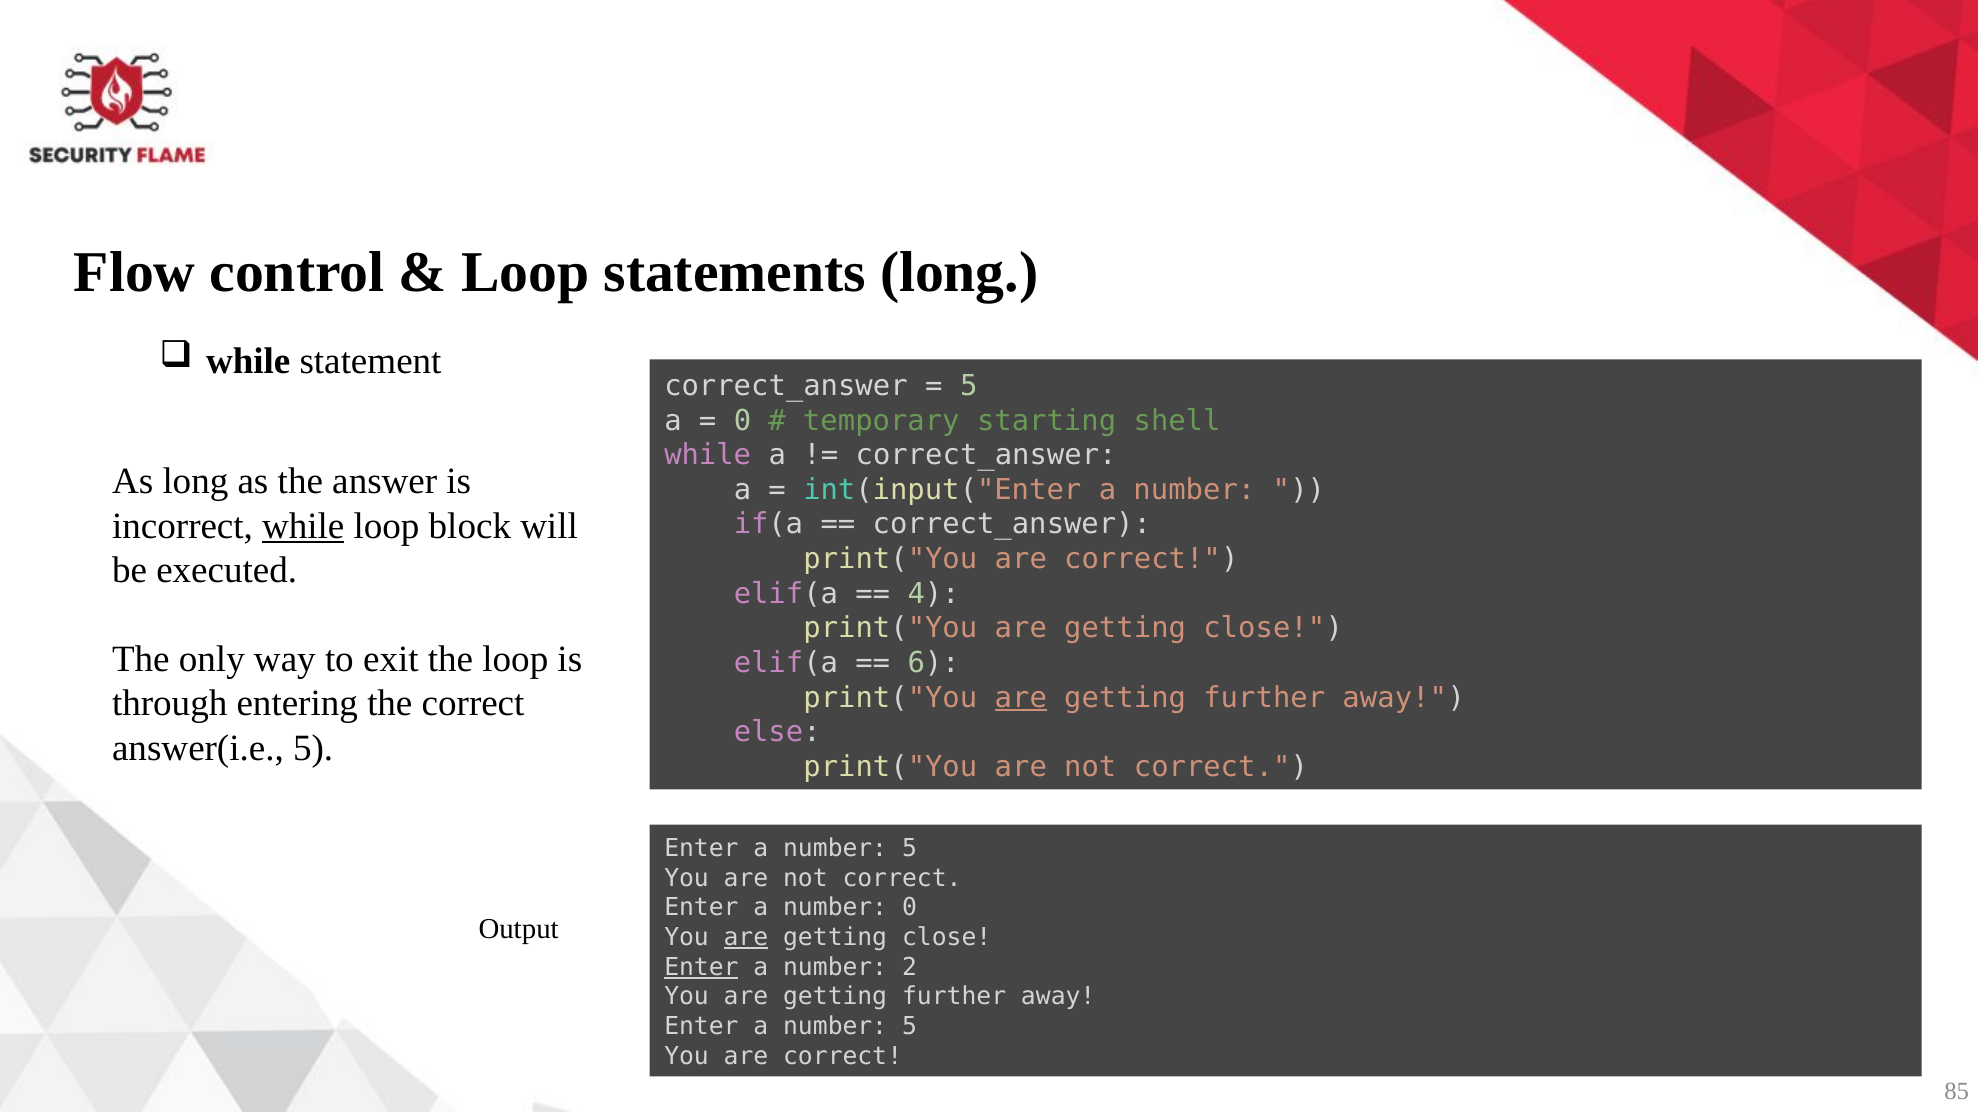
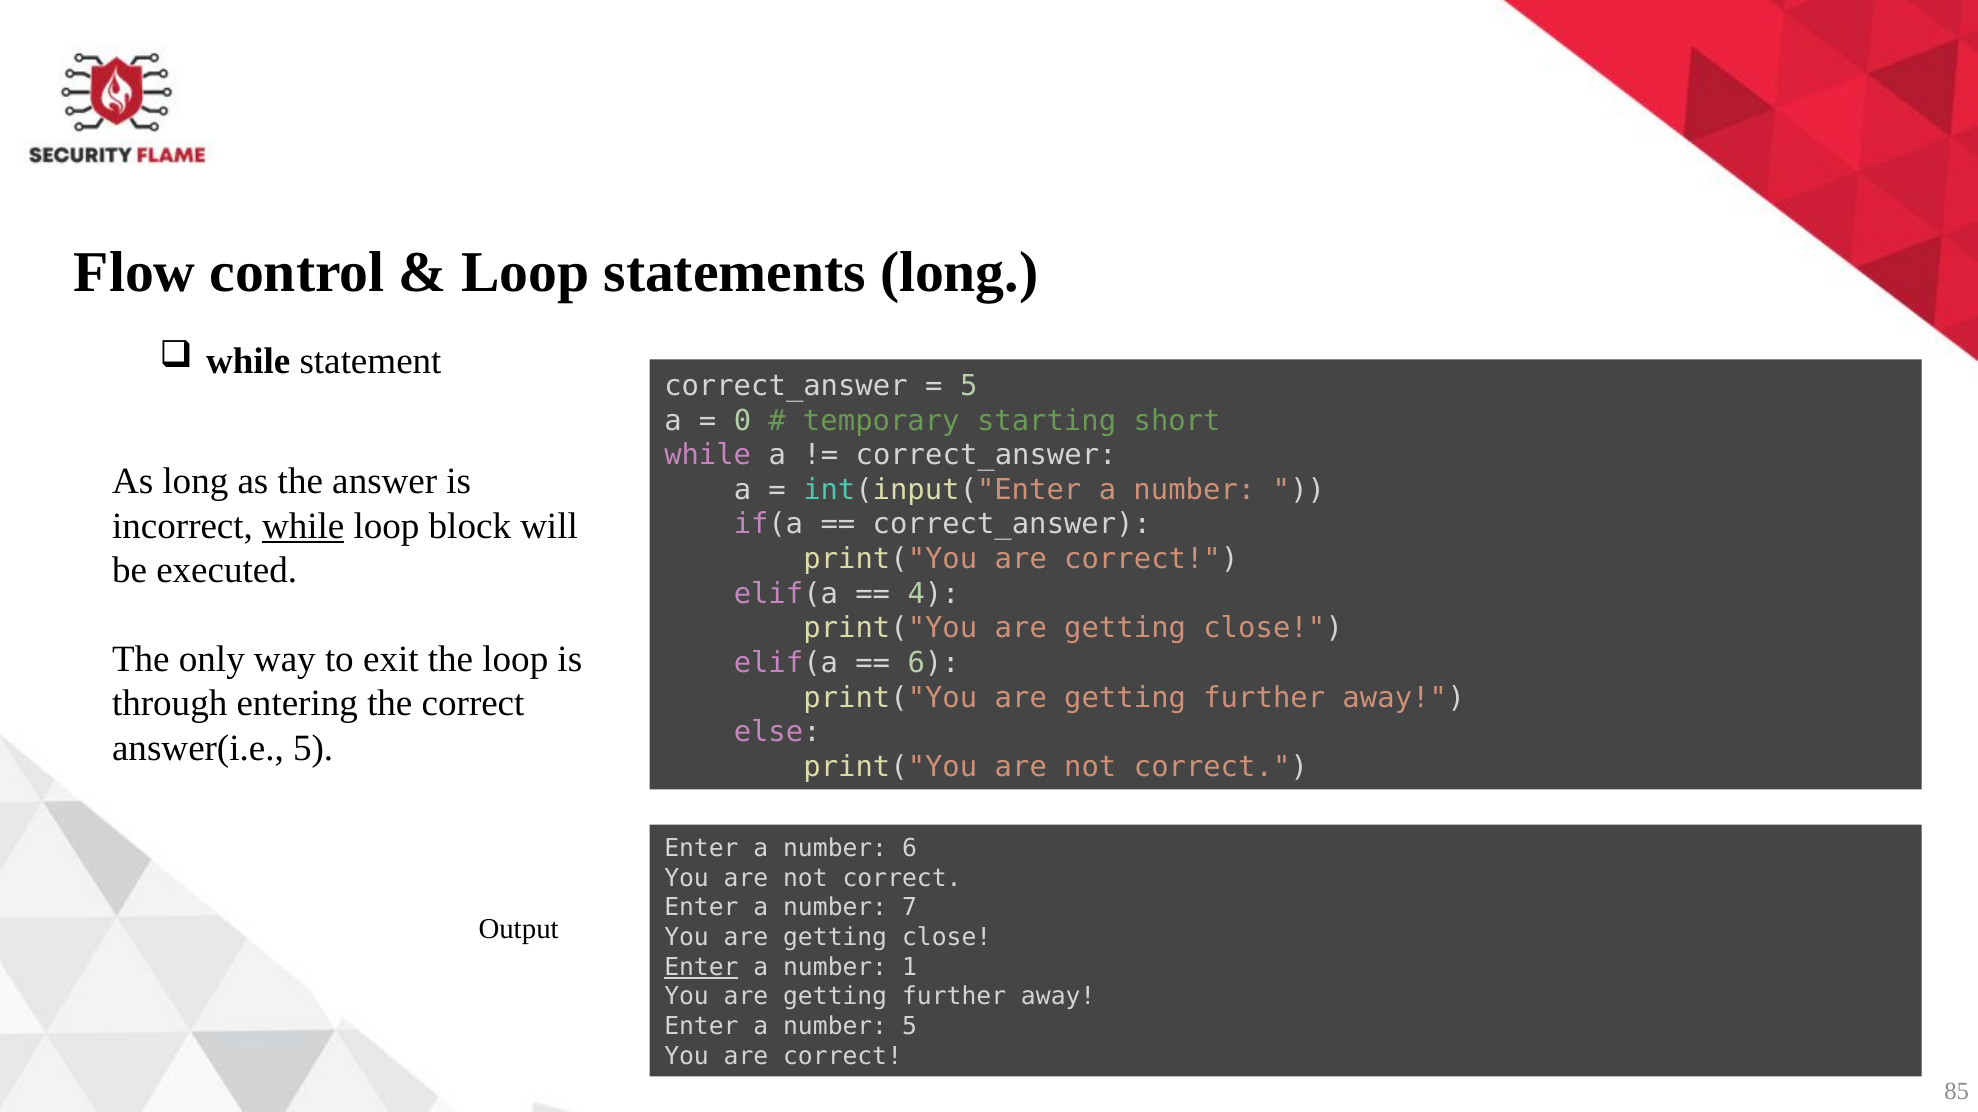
shell: shell -> short (1177, 421)
are underline: present -> none (1021, 698)
5: 5 -> 6 (910, 849)
number 0: 0 -> 7 (910, 908)
are underline: present -> none (746, 938)
2: 2 -> 1 (910, 968)
